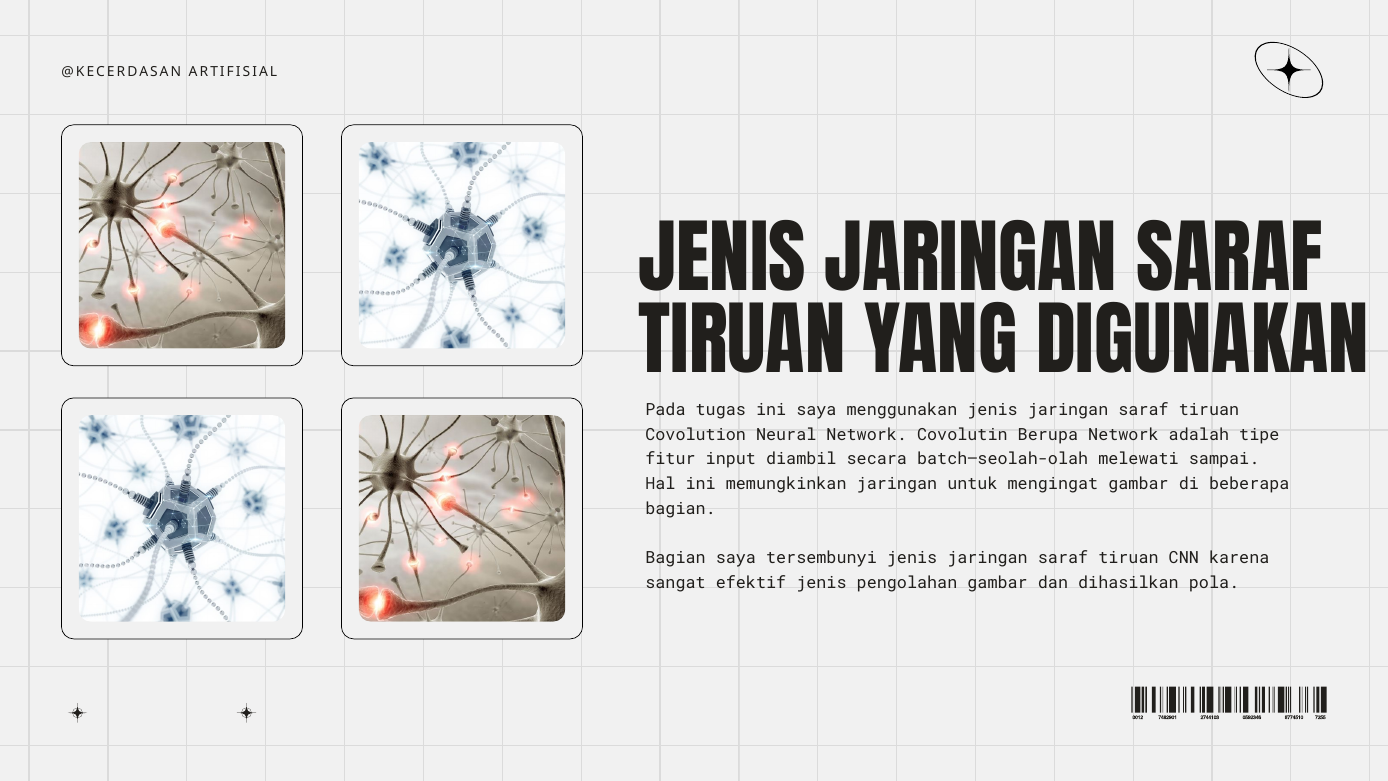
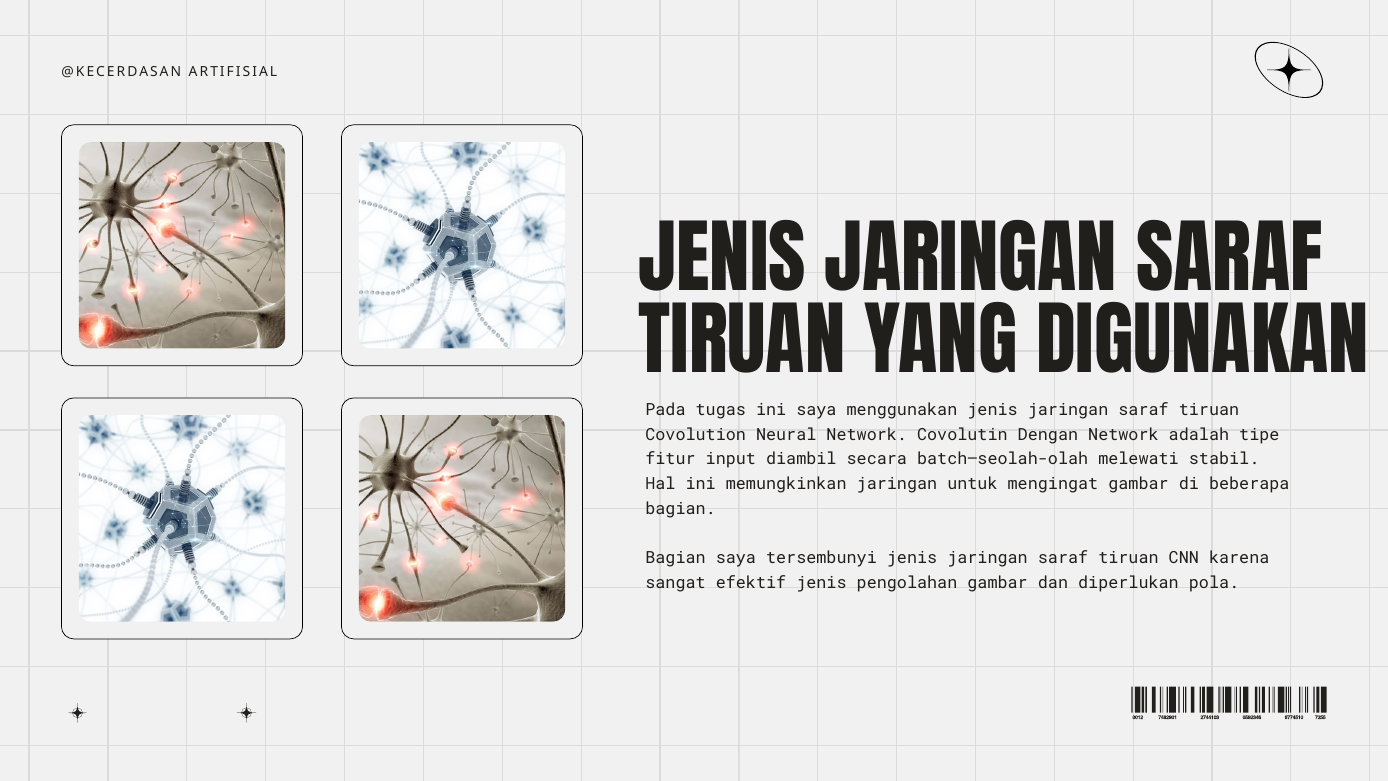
Berupa: Berupa -> Dengan (1048, 435)
sampai: sampai -> stabil (1224, 459)
dihasilkan: dihasilkan -> diperlukan (1128, 582)
